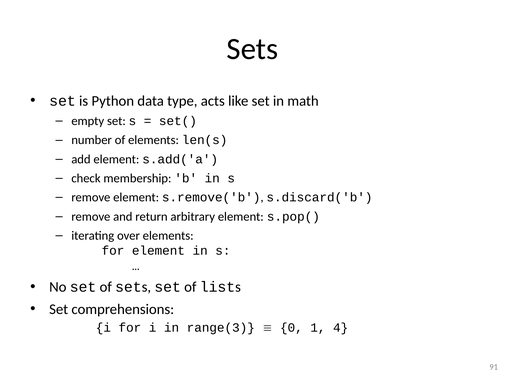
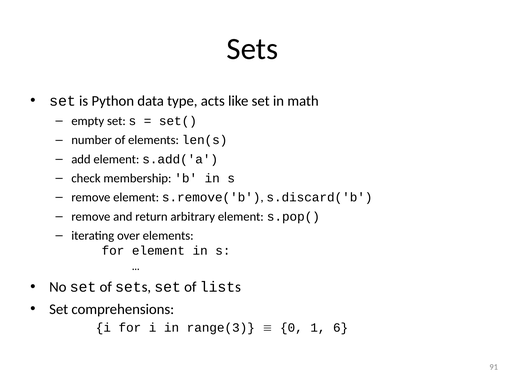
4: 4 -> 6 (341, 327)
